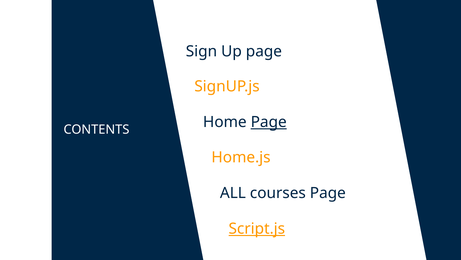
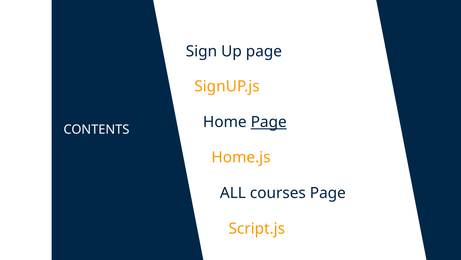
Script.js underline: present -> none (257, 228)
